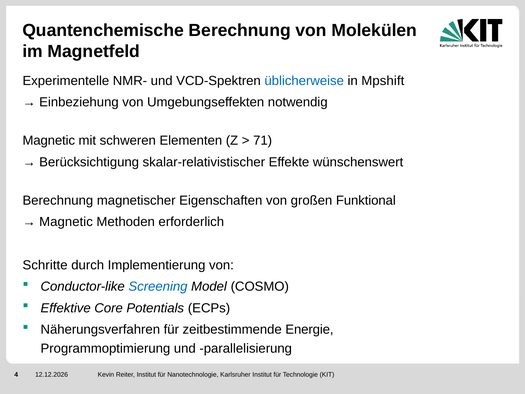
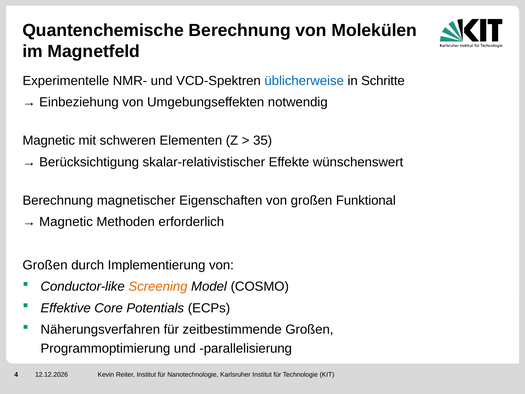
Mpshift: Mpshift -> Schritte (383, 81)
71: 71 -> 35 (263, 141)
Schritte: Schritte -> Großen (45, 265)
Screening colour: blue -> orange (158, 286)
zeitbestimmende Energie: Energie -> Großen (309, 329)
